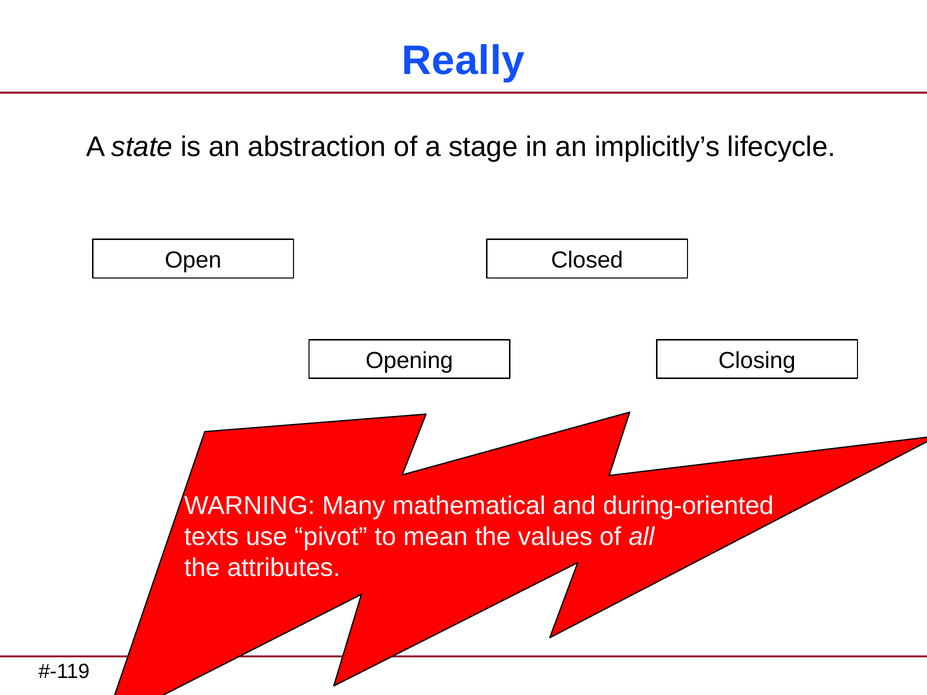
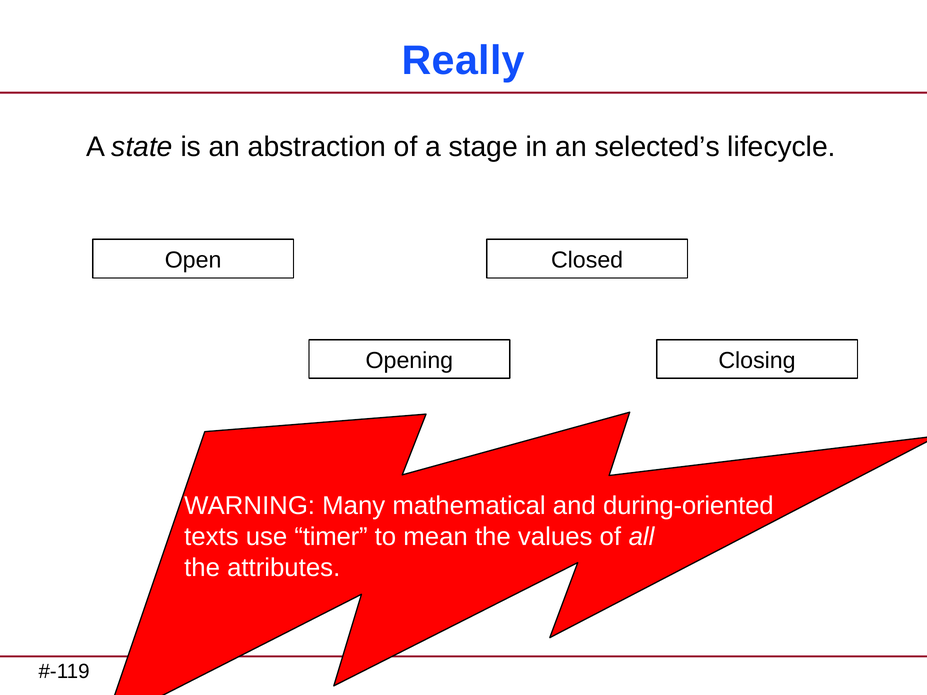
implicitly’s: implicitly’s -> selected’s (657, 147)
pivot: pivot -> timer (331, 537)
